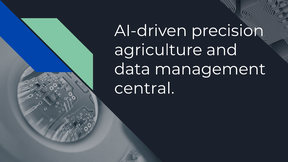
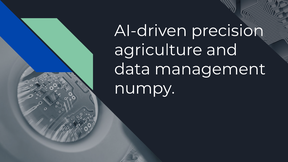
central: central -> numpy (145, 88)
